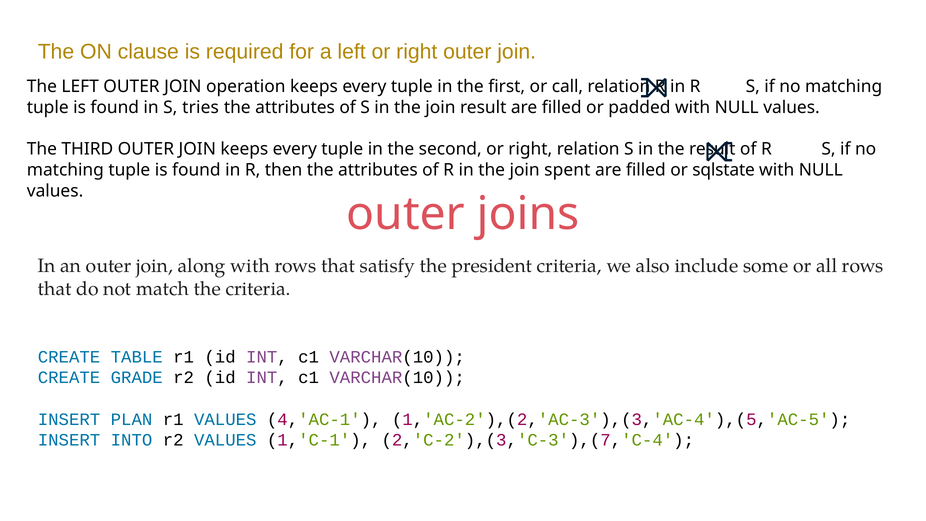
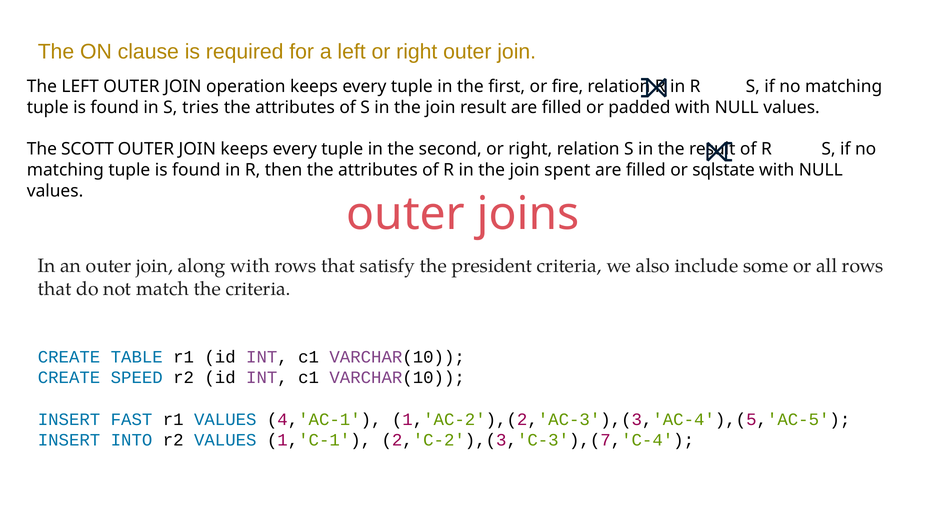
call: call -> fire (568, 87)
THIRD: THIRD -> SCOTT (87, 149)
GRADE: GRADE -> SPEED (137, 378)
PLAN: PLAN -> FAST (132, 419)
